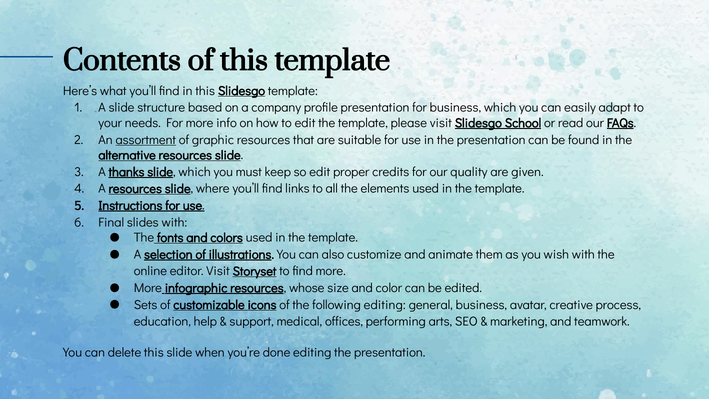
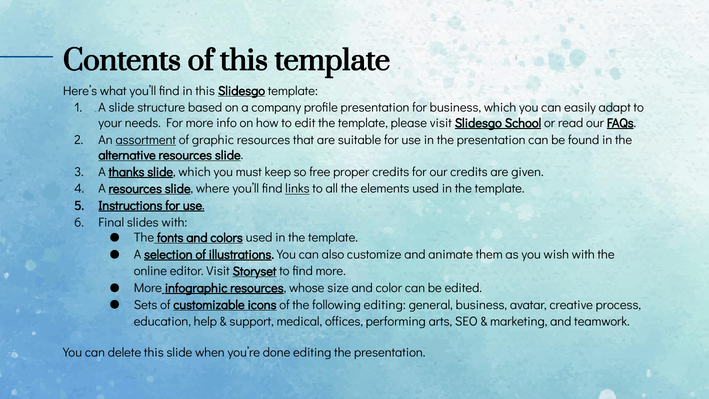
so edit: edit -> free (320, 172)
our quality: quality -> credits (469, 172)
links underline: none -> present (297, 189)
